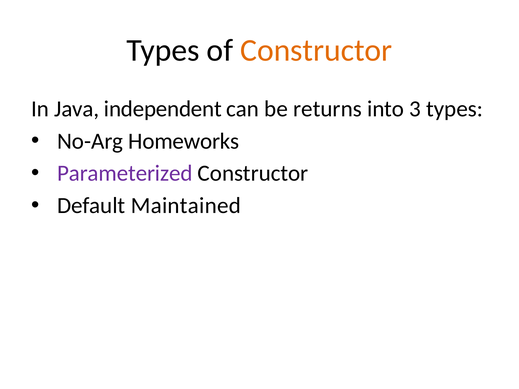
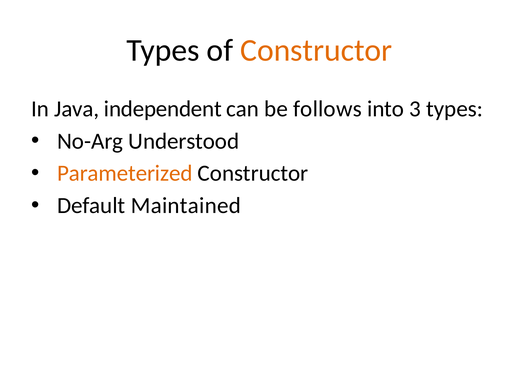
returns: returns -> follows (327, 109)
Homeworks: Homeworks -> Understood (184, 141)
Parameterized colour: purple -> orange (125, 173)
